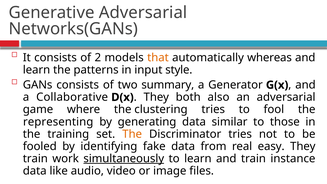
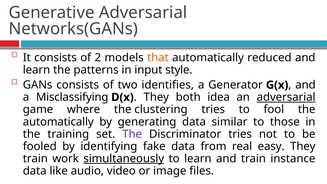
whereas: whereas -> reduced (269, 58)
summary: summary -> identifies (168, 85)
Collaborative: Collaborative -> Misclassifying (72, 97)
also: also -> idea (219, 97)
adversarial underline: none -> present (286, 97)
representing: representing -> automatically (58, 122)
The colour: orange -> purple (132, 134)
